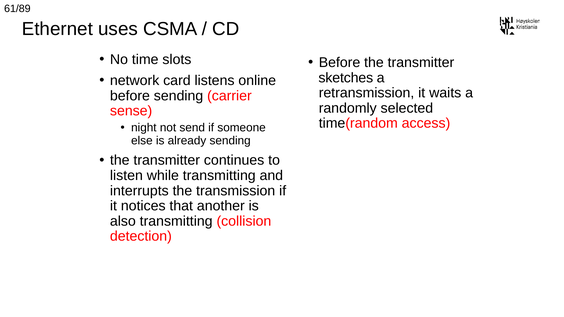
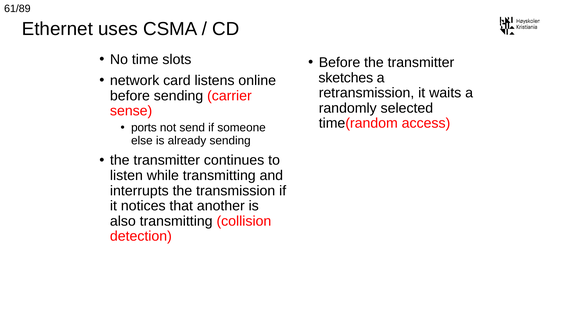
night: night -> ports (144, 128)
